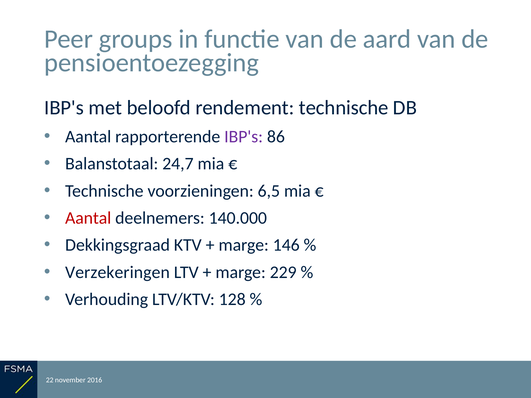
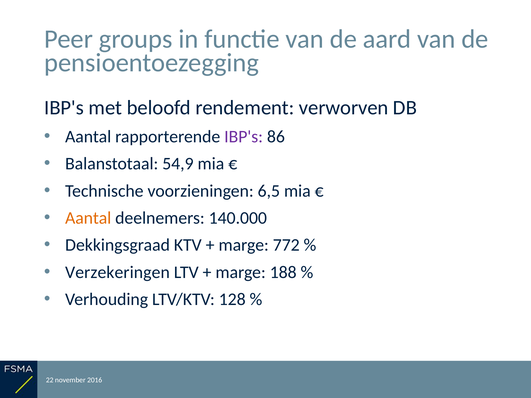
rendement technische: technische -> verworven (344, 108)
24,7: 24,7 -> 54,9 (178, 164)
Aantal colour: red -> orange (88, 218)
146: 146 -> 772 (286, 245)
229: 229 -> 188 (283, 272)
